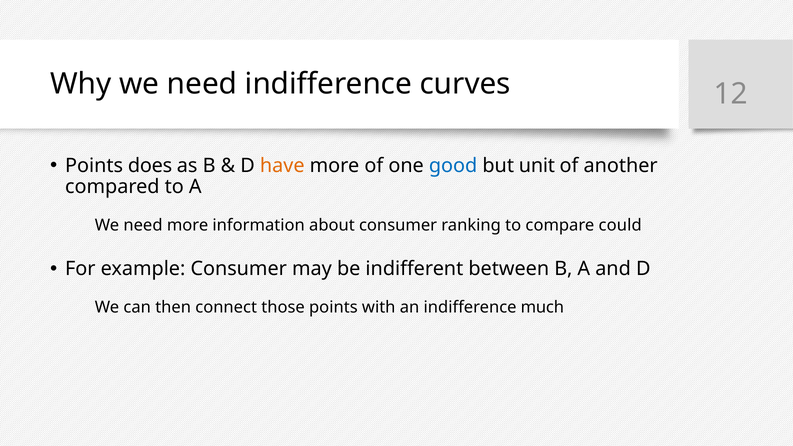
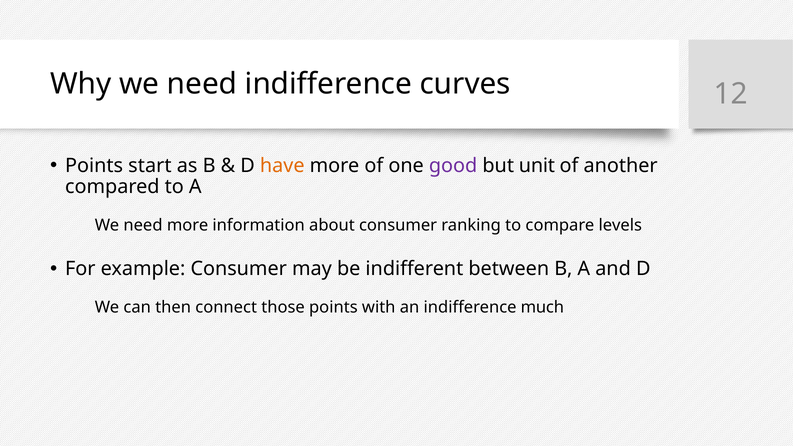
does: does -> start (150, 166)
good colour: blue -> purple (453, 166)
could: could -> levels (620, 226)
